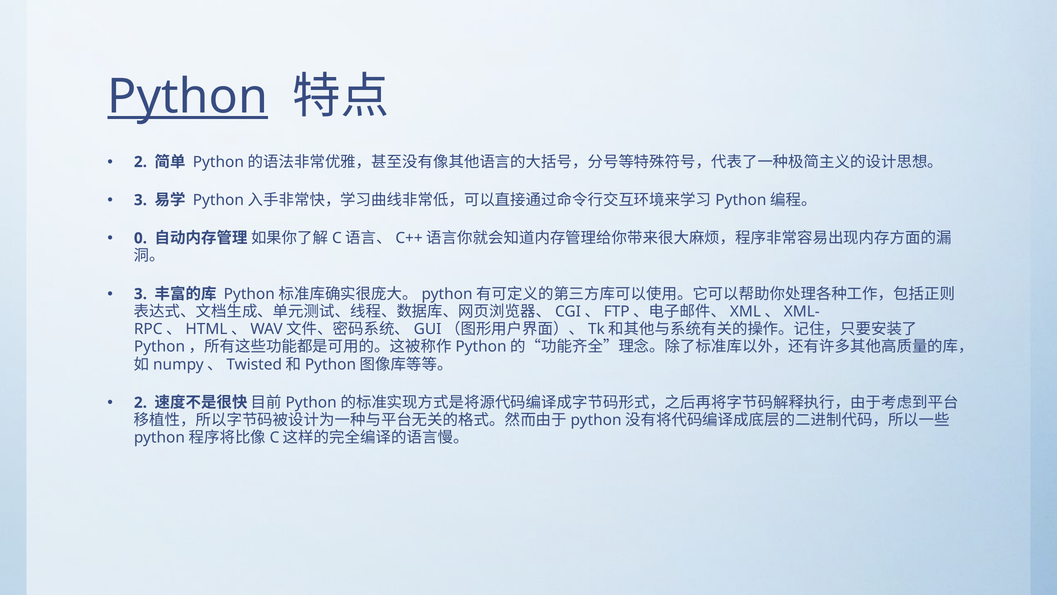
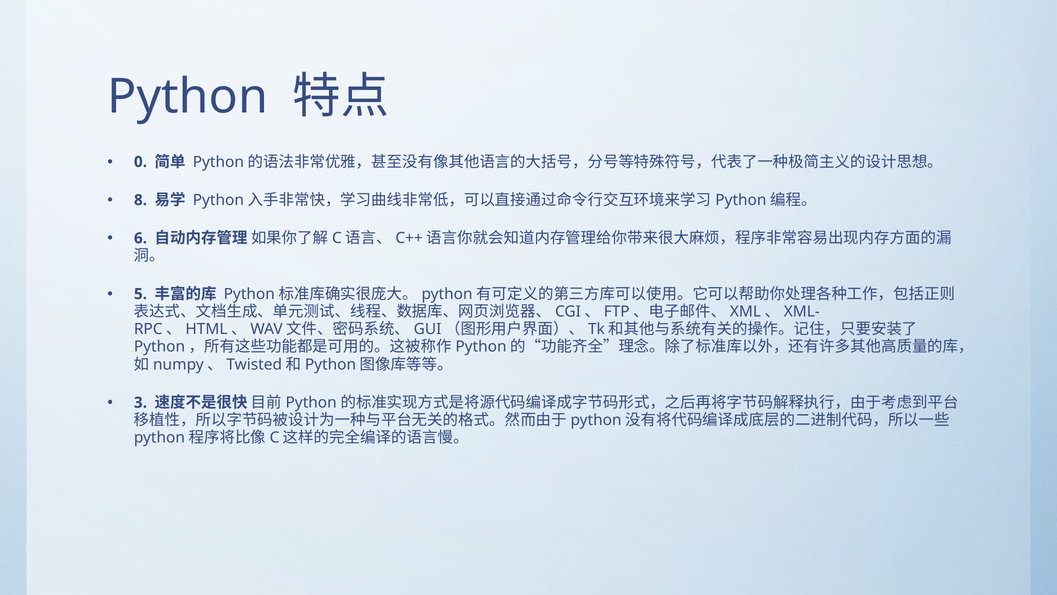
Python underline: present -> none (188, 97)
2: 2 -> 0 (140, 162)
3: 3 -> 8 (140, 200)
0: 0 -> 6 (140, 238)
3: 3 -> 5 (140, 294)
2: 2 -> 3 (140, 402)
